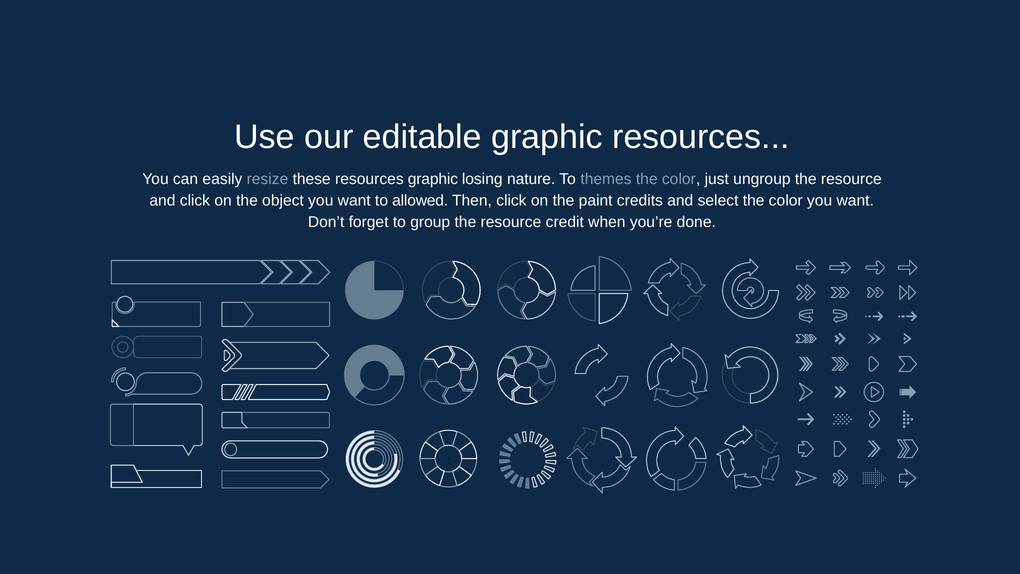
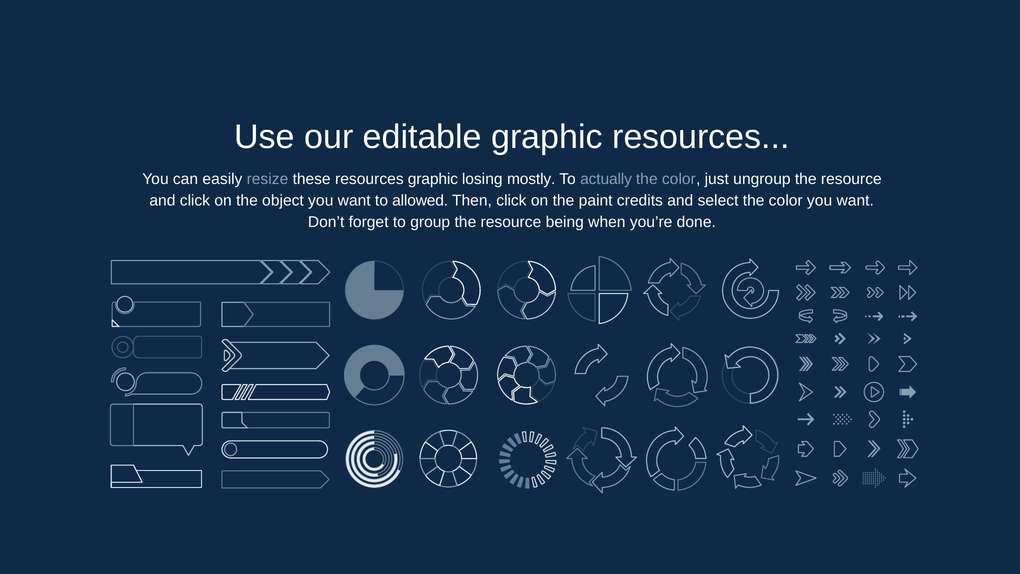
nature: nature -> mostly (531, 179)
themes: themes -> actually (606, 179)
credit: credit -> being (565, 222)
